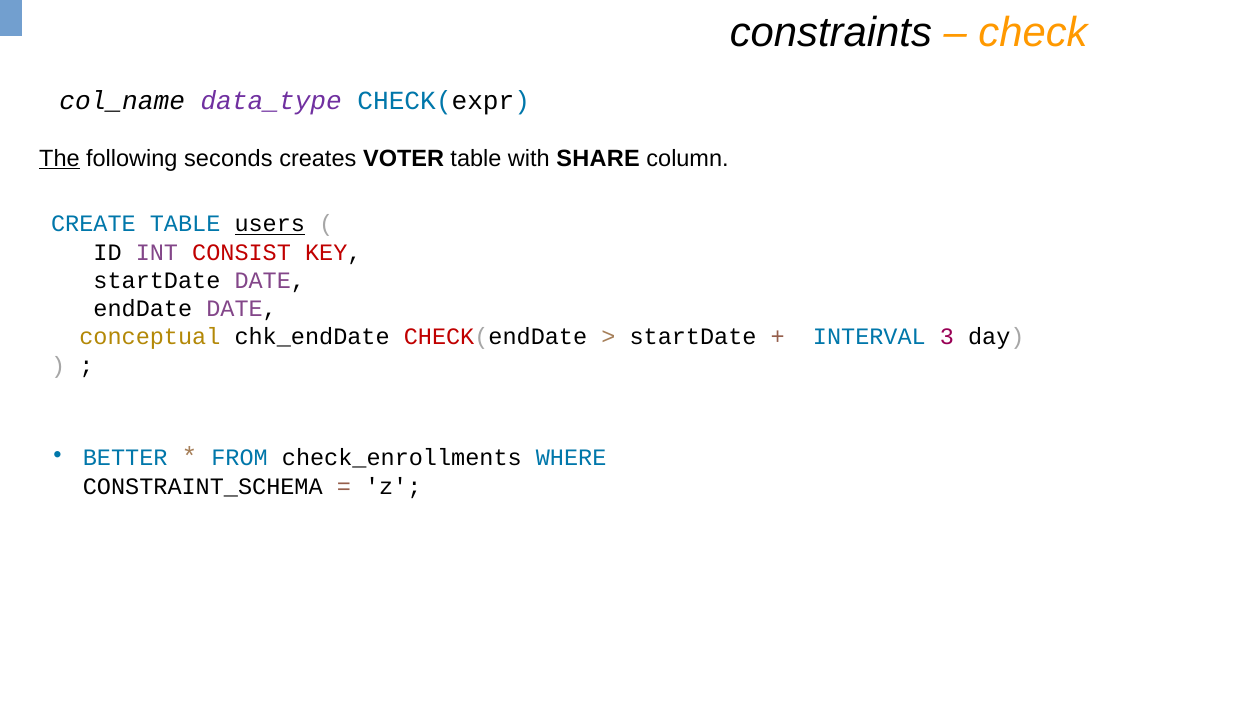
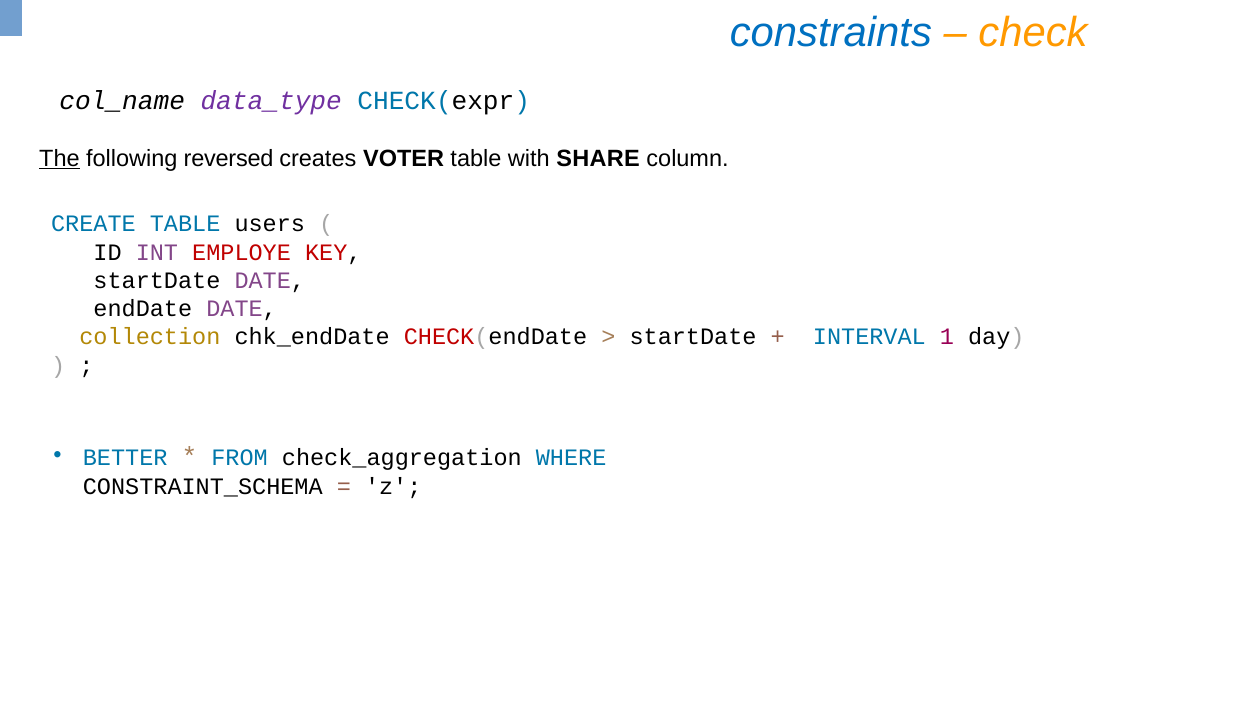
constraints colour: black -> blue (831, 33)
seconds: seconds -> reversed (229, 158)
users underline: present -> none (270, 224)
CONSIST: CONSIST -> EMPLOYE (242, 252)
conceptual: conceptual -> collection (150, 337)
3: 3 -> 1 (947, 337)
check_enrollments: check_enrollments -> check_aggregation (402, 457)
